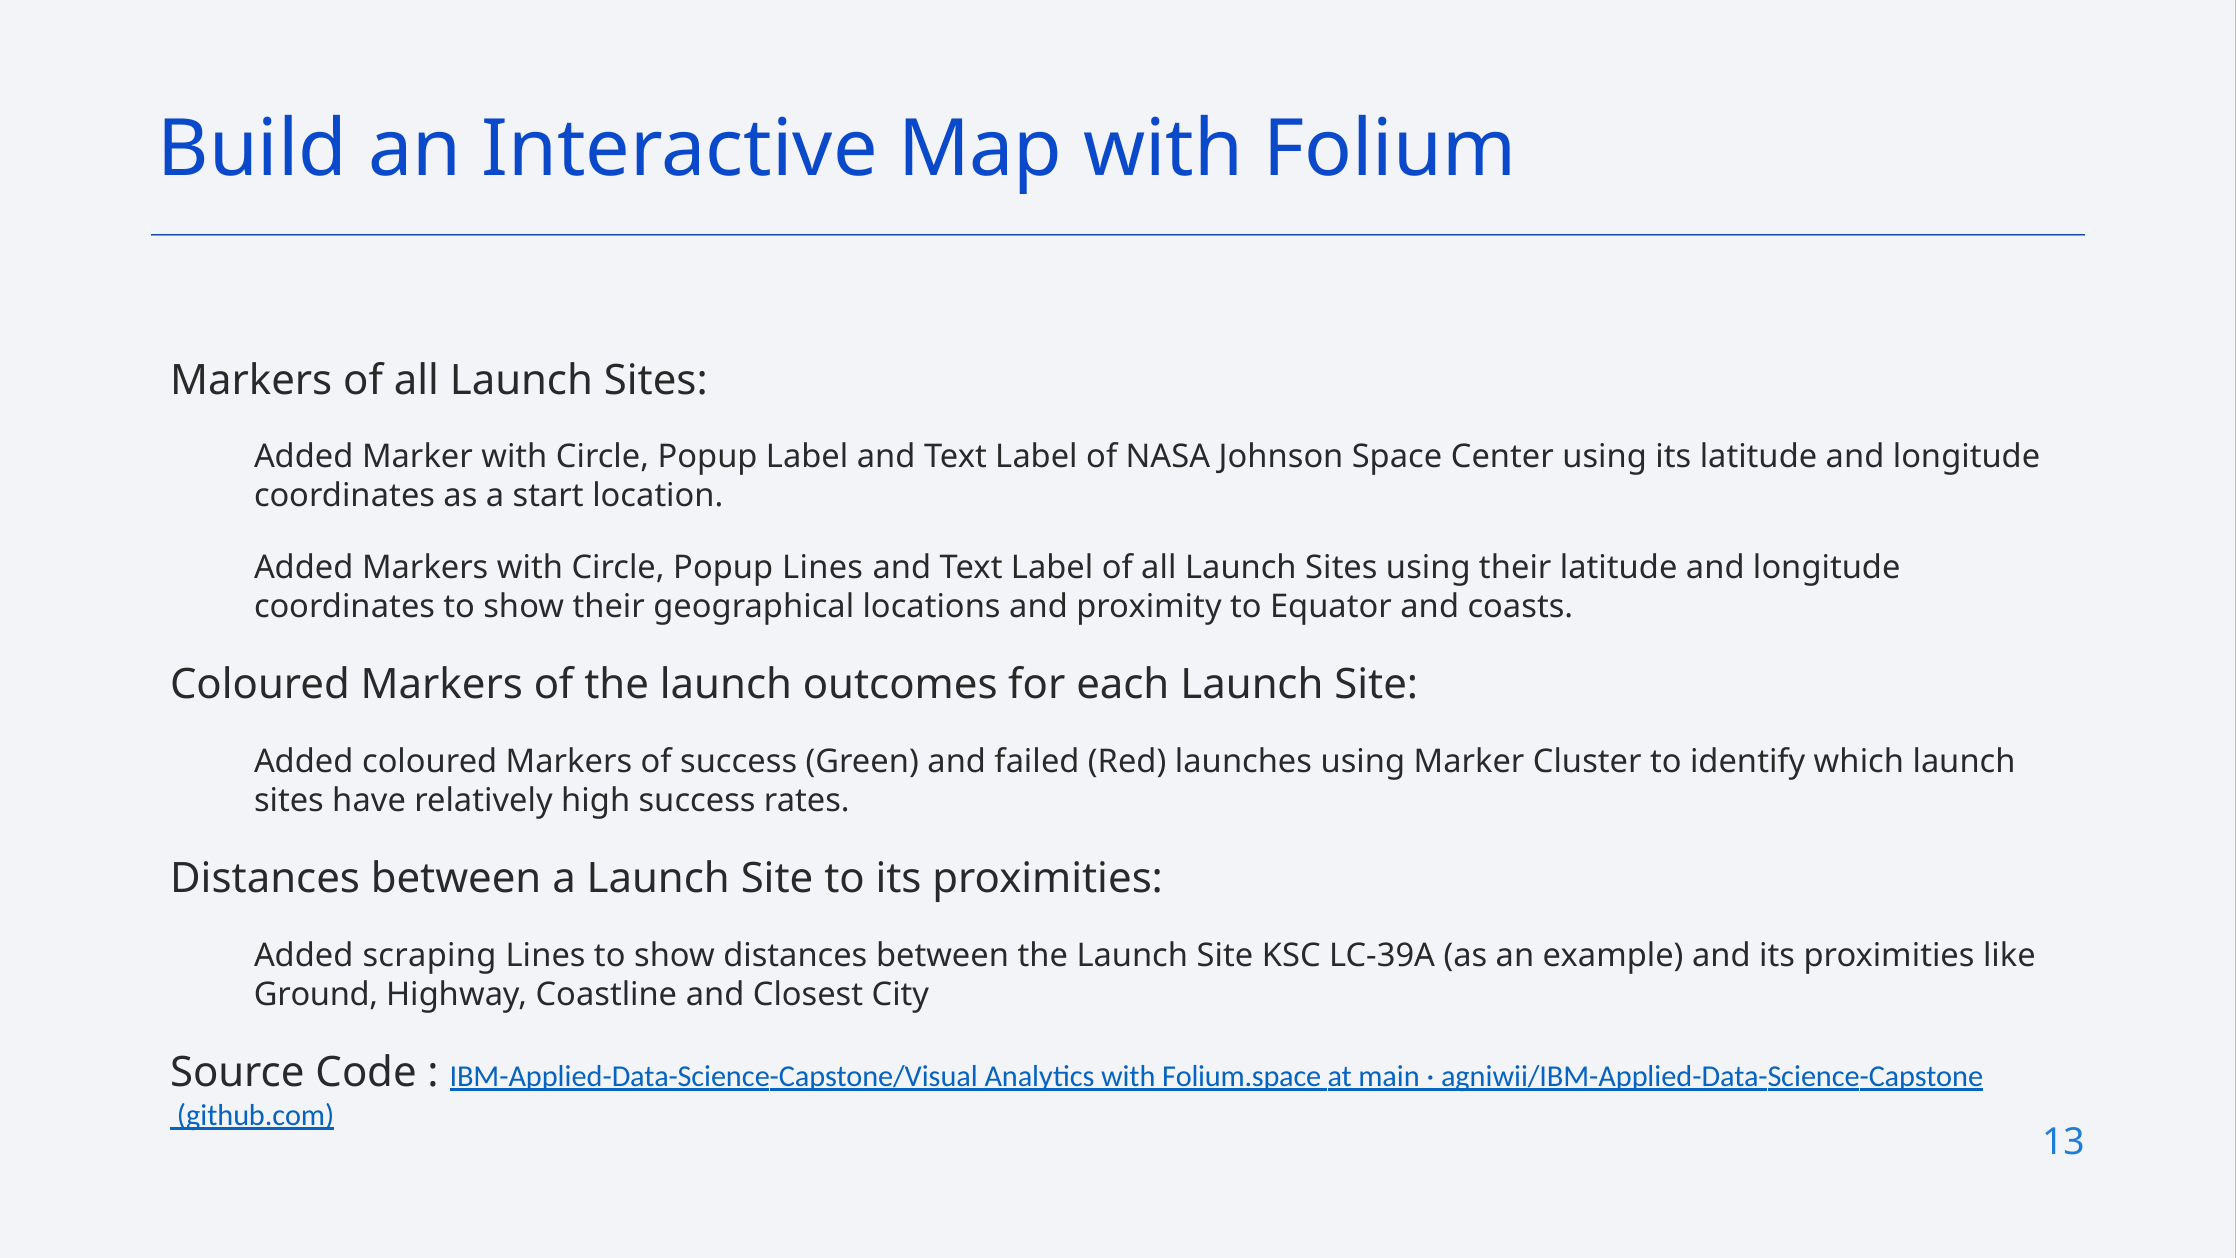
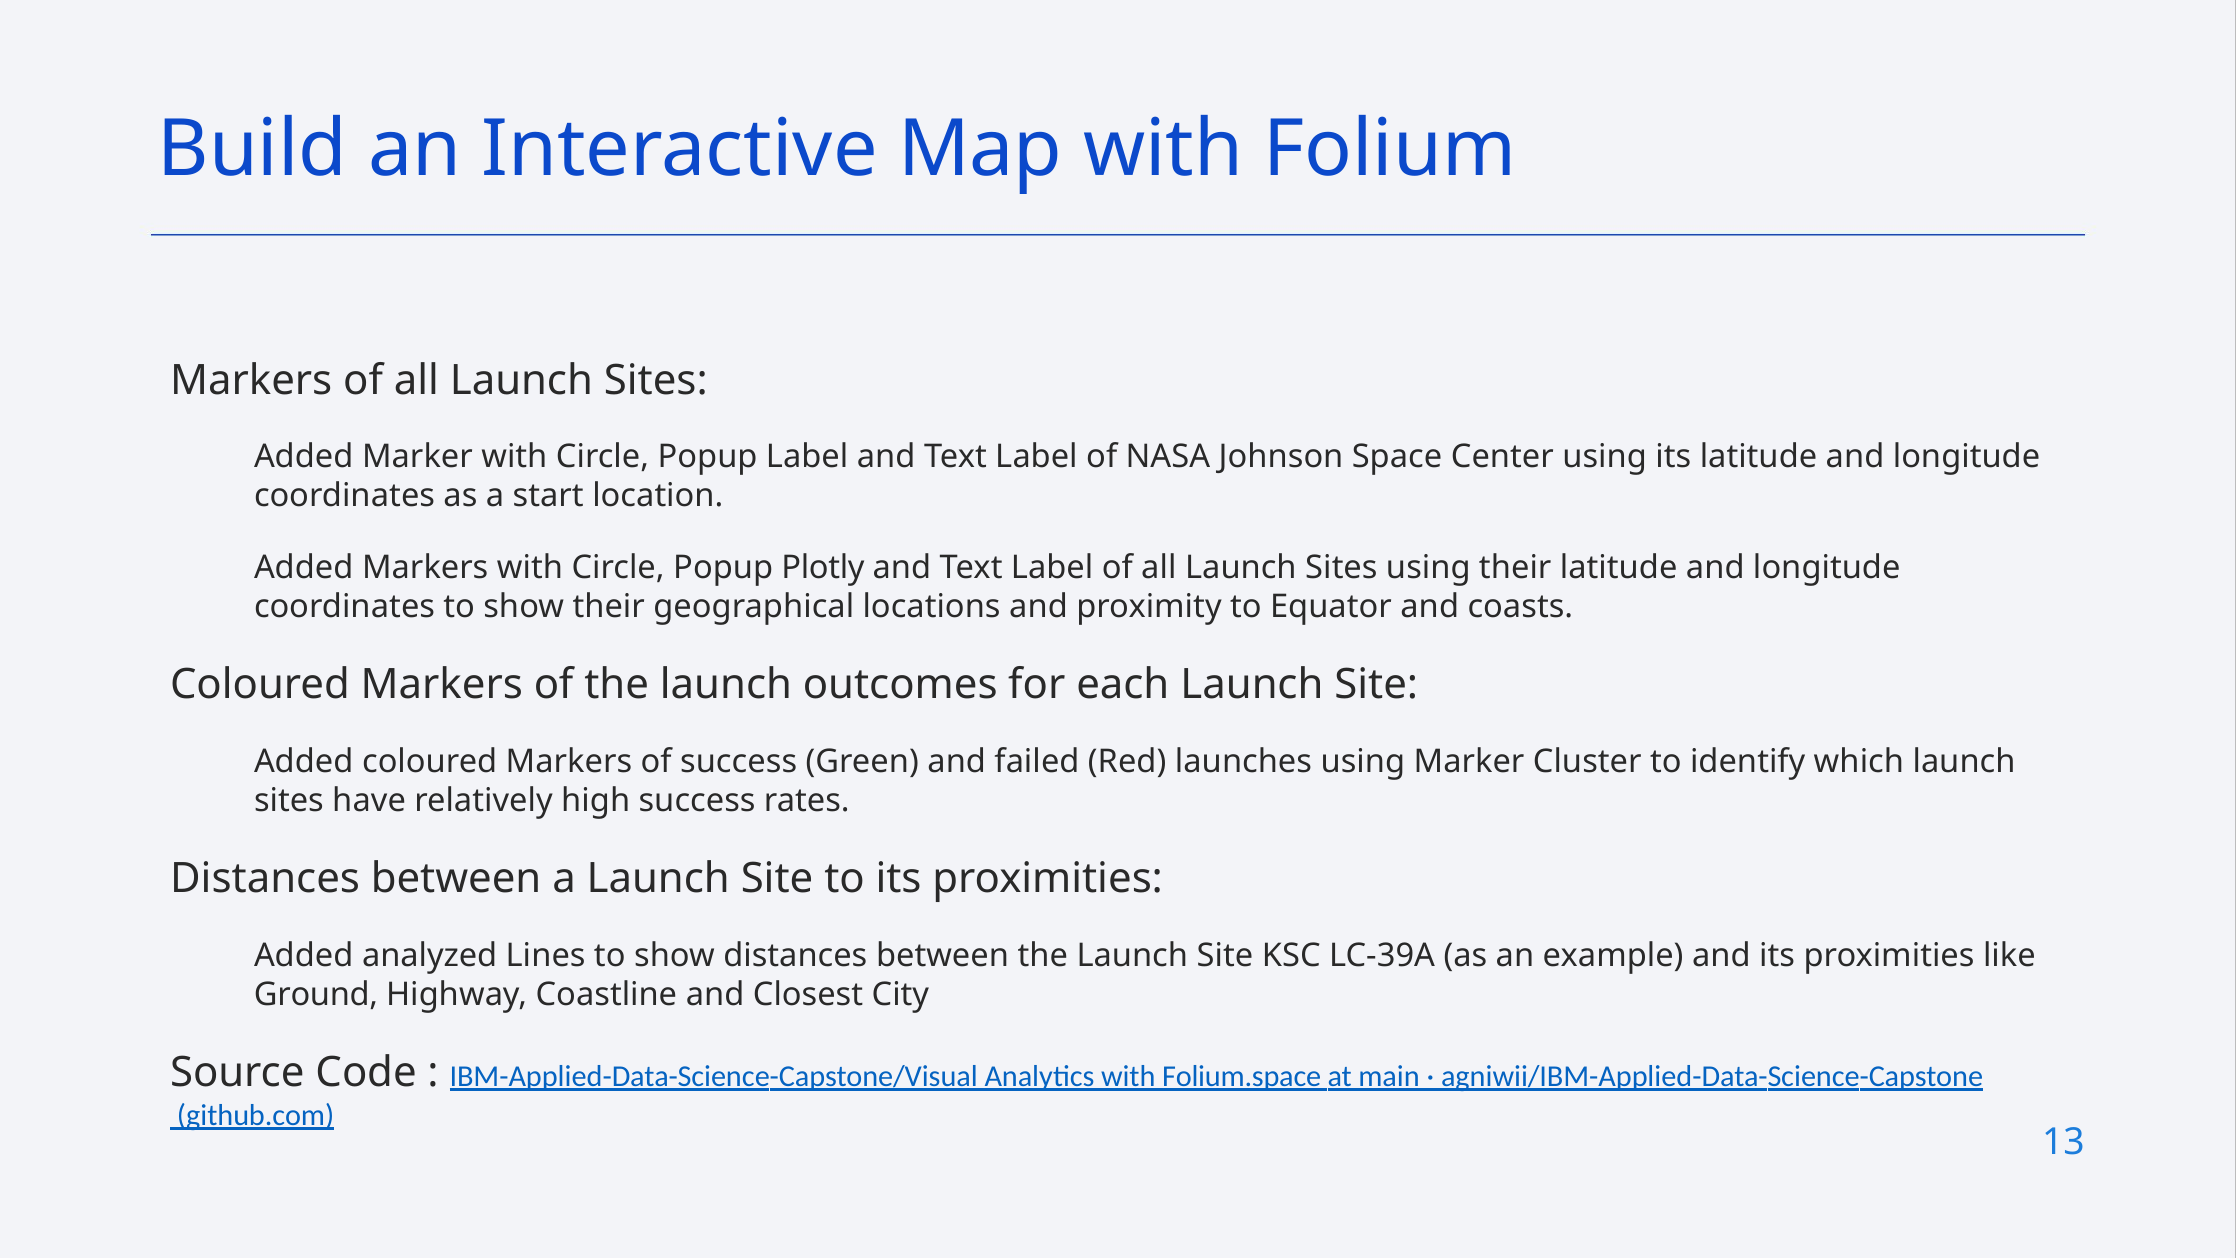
Popup Lines: Lines -> Plotly (823, 568)
scraping: scraping -> analyzed (430, 955)
